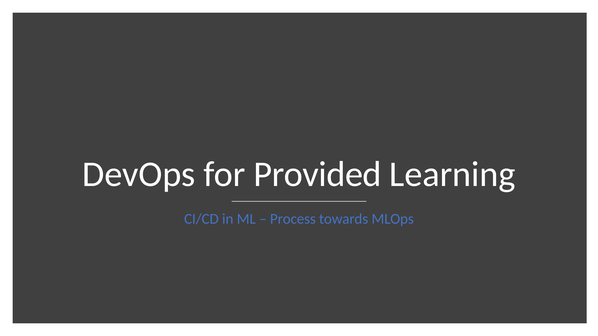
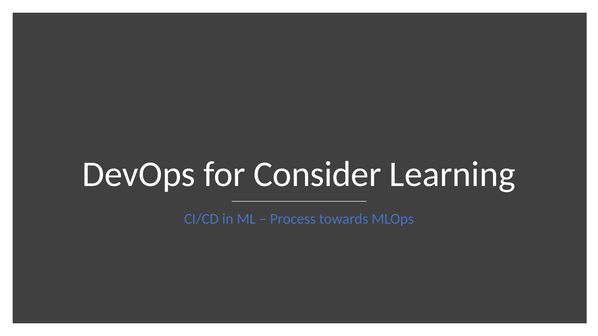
Provided: Provided -> Consider (317, 175)
